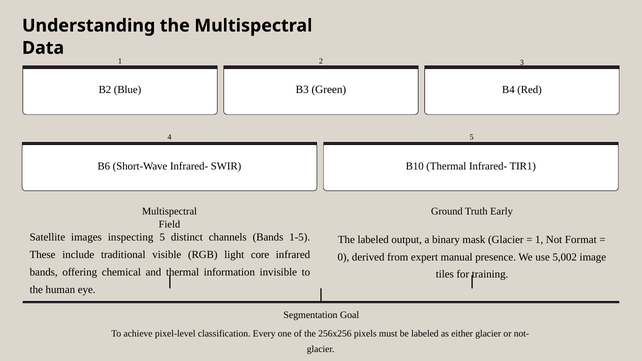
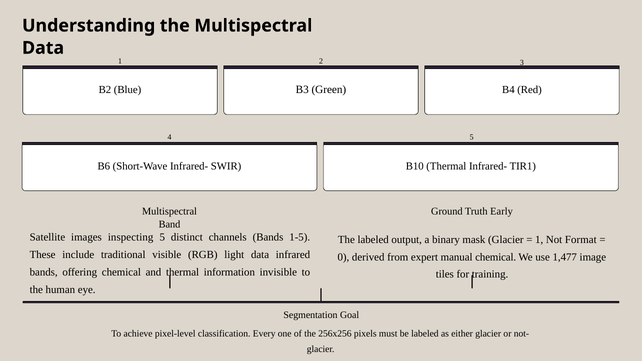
Field: Field -> Band (170, 224)
light core: core -> data (260, 255)
manual presence: presence -> chemical (496, 257)
5,002: 5,002 -> 1,477 (565, 257)
